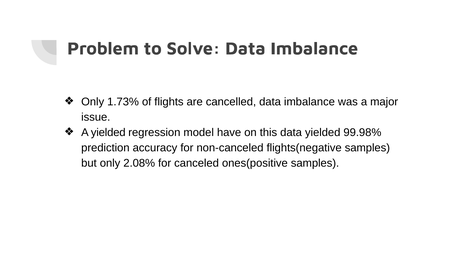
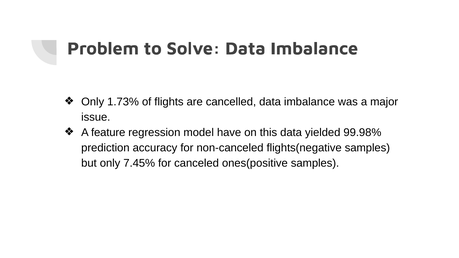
A yielded: yielded -> feature (108, 133)
2.08%: 2.08% -> 7.45% (139, 163)
